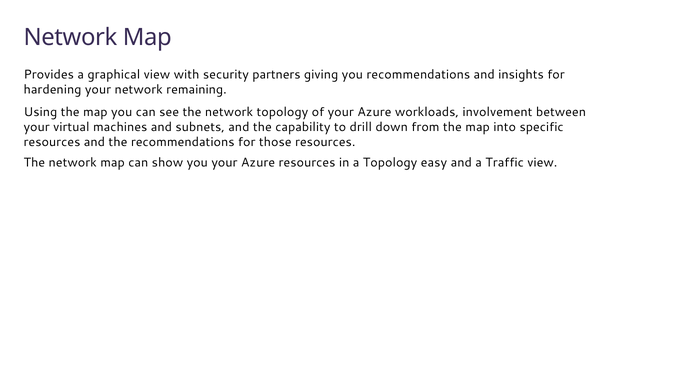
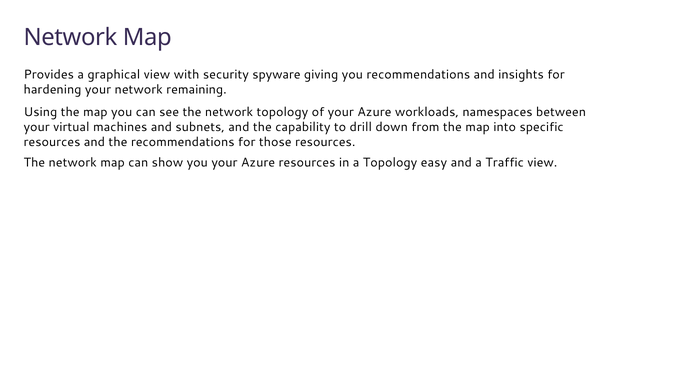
partners: partners -> spyware (276, 75)
involvement: involvement -> namespaces (497, 112)
